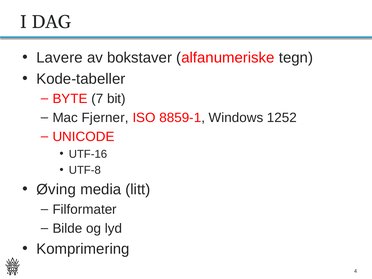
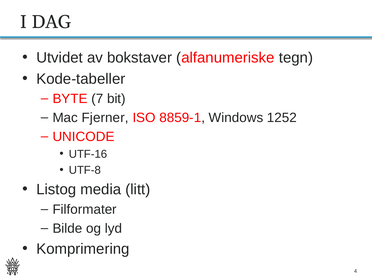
Lavere: Lavere -> Utvidet (60, 58)
Øving: Øving -> Listog (56, 189)
